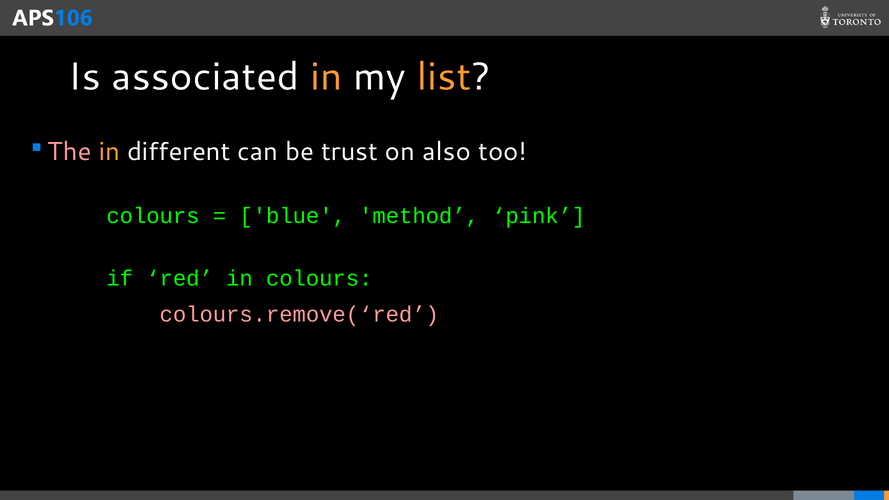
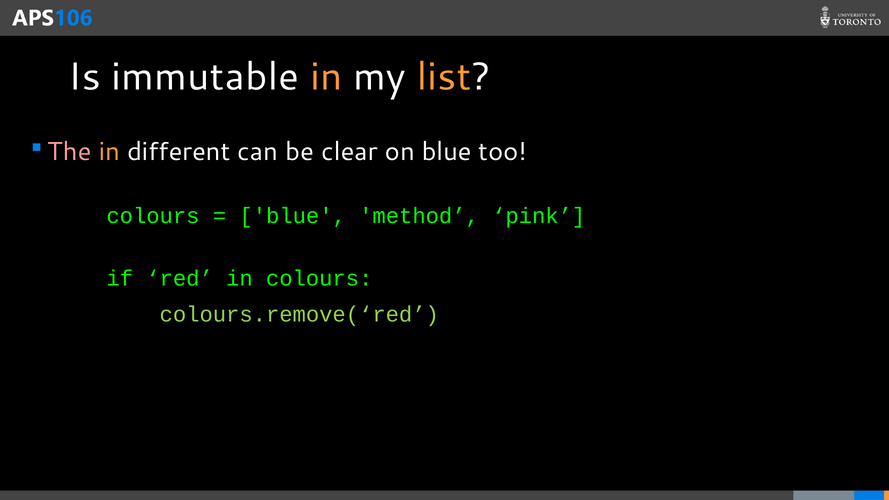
associated: associated -> immutable (205, 77)
trust: trust -> clear (350, 152)
on also: also -> blue (447, 152)
colours.remove(‘red colour: pink -> light green (299, 314)
